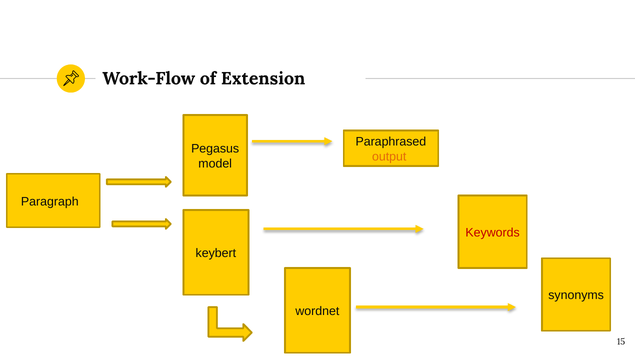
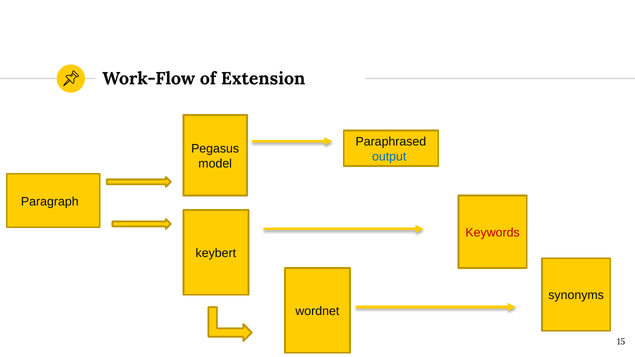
output colour: orange -> blue (389, 157)
